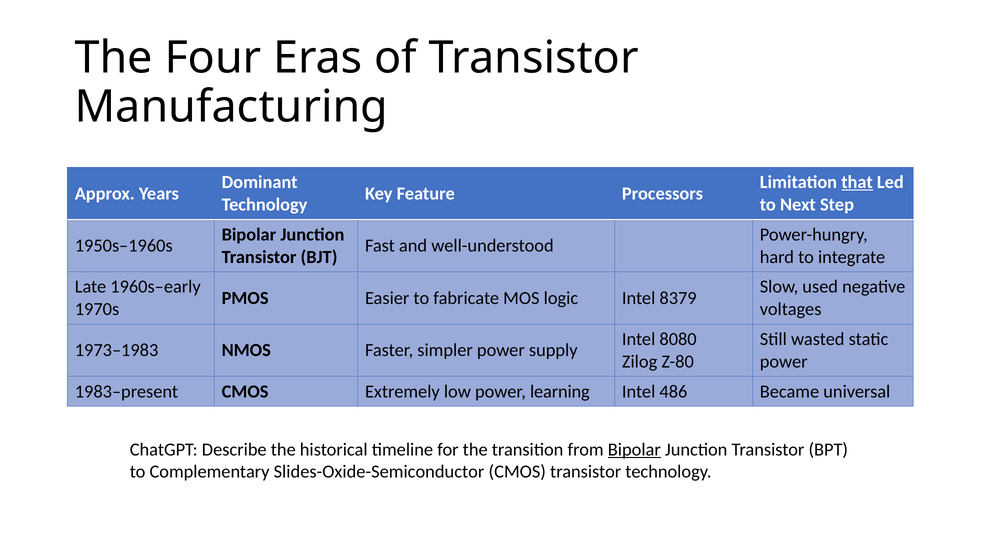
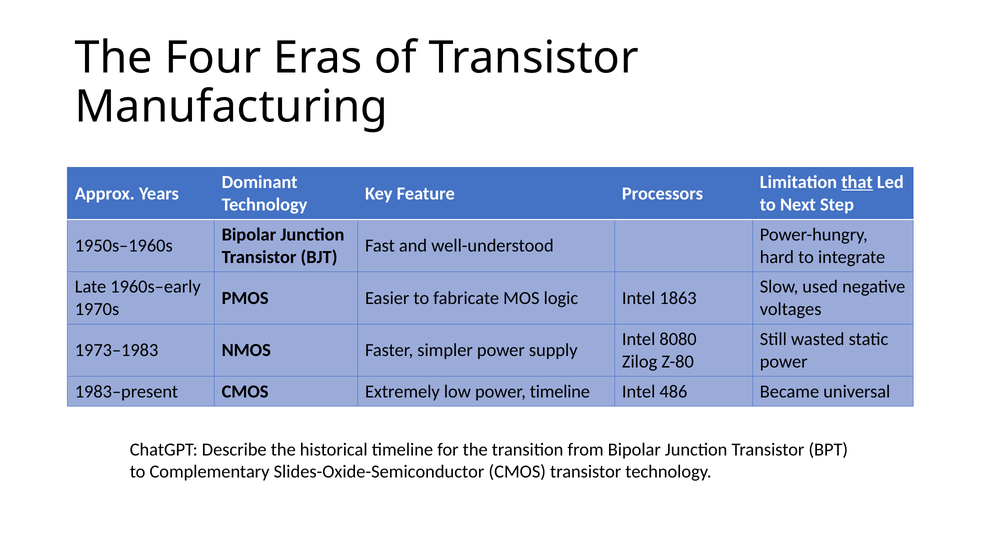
8379: 8379 -> 1863 (678, 298)
power learning: learning -> timeline (560, 391)
Bipolar underline: present -> none (634, 449)
